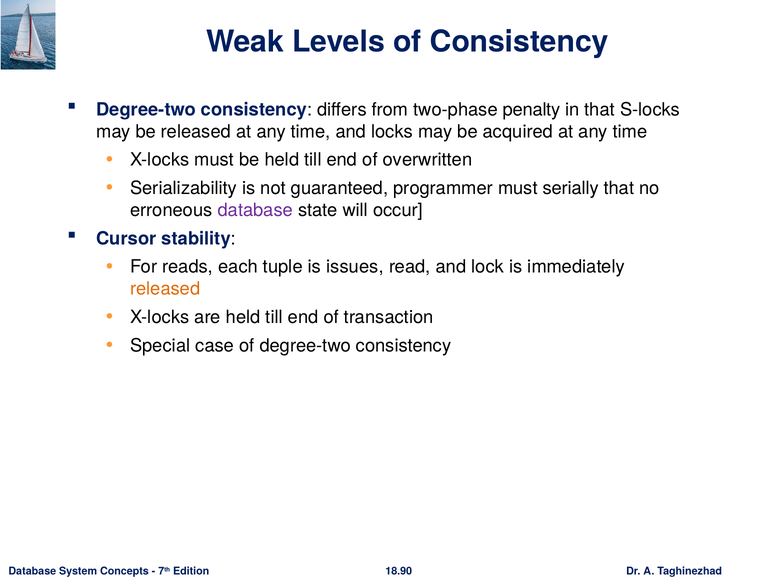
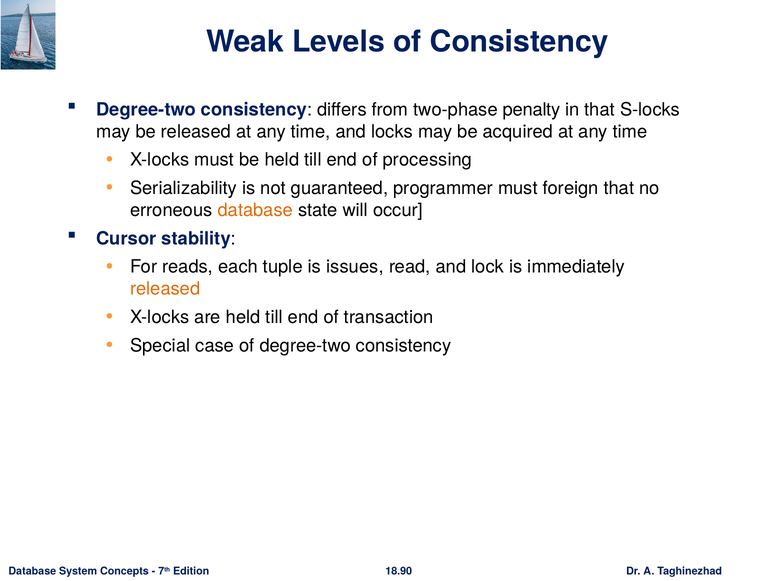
overwritten: overwritten -> processing (427, 160)
serially: serially -> foreign (571, 188)
database colour: purple -> orange (255, 210)
